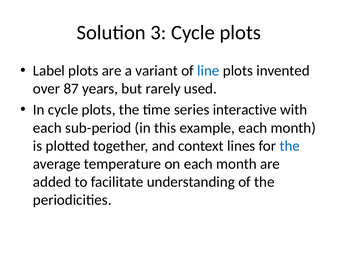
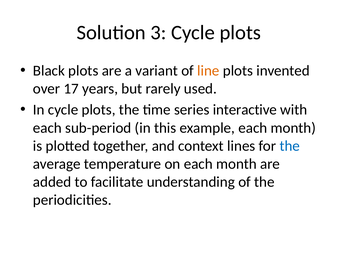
Label: Label -> Black (49, 71)
line colour: blue -> orange (208, 71)
87: 87 -> 17 (71, 89)
